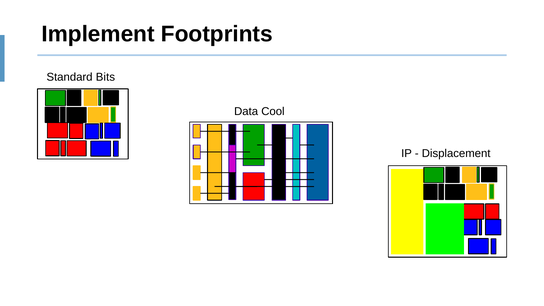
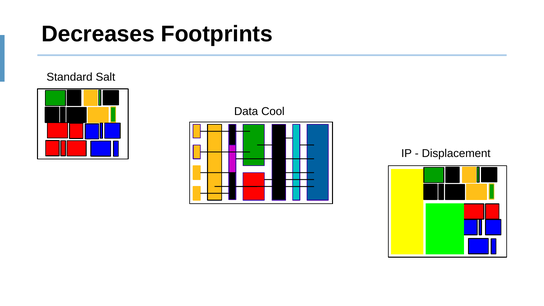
Implement: Implement -> Decreases (98, 34)
Bits: Bits -> Salt (105, 77)
